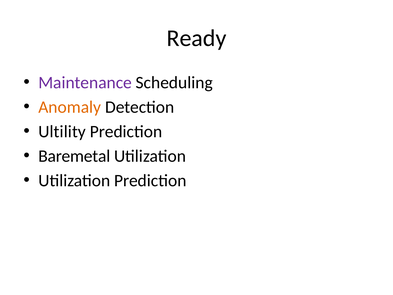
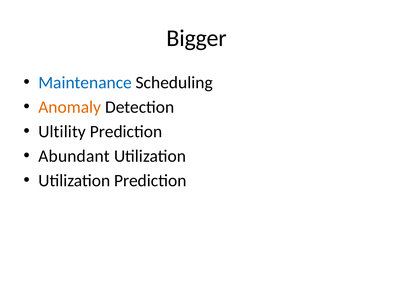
Ready: Ready -> Bigger (197, 38)
Maintenance colour: purple -> blue (85, 82)
Baremetal: Baremetal -> Abundant (74, 156)
